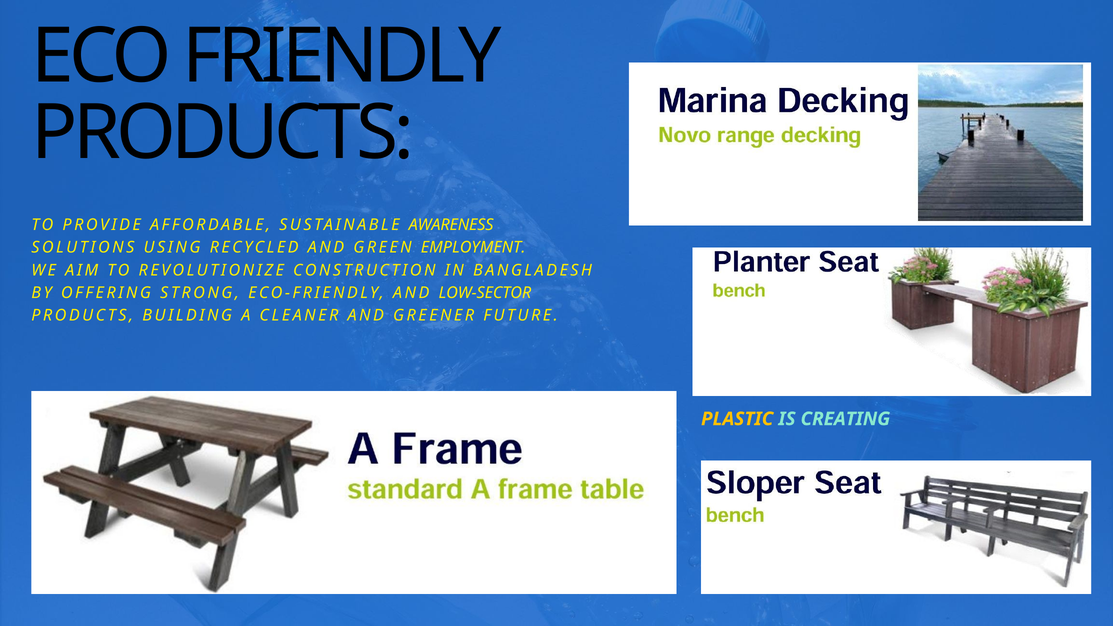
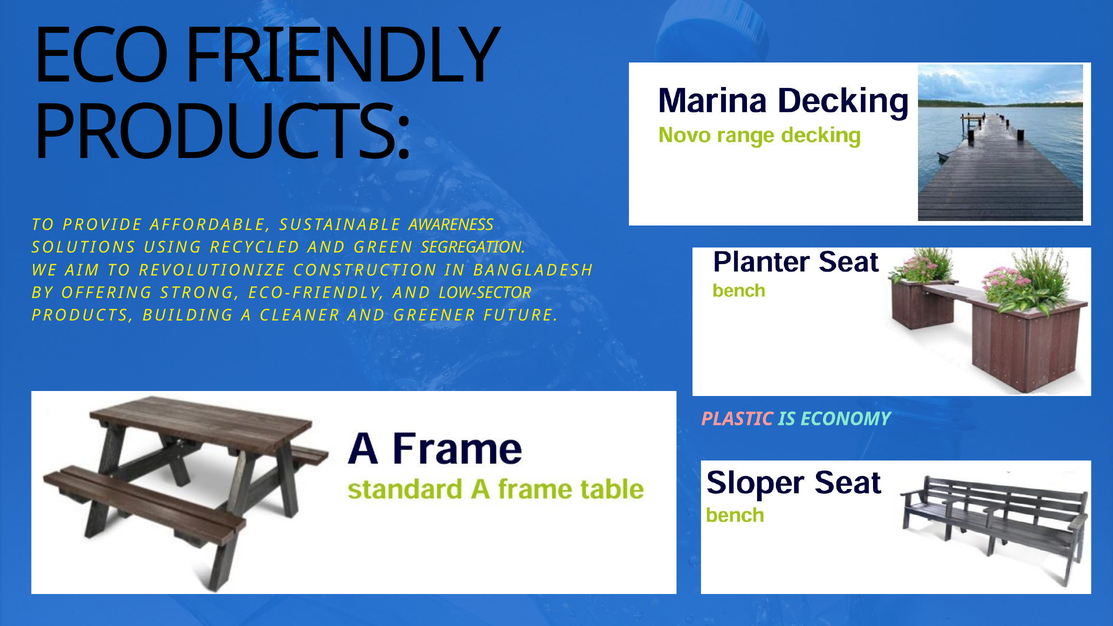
EMPLOYMENT: EMPLOYMENT -> SEGREGATION (473, 247)
PLASTIC colour: yellow -> pink (737, 419)
CREATING: CREATING -> ECONOMY (845, 419)
